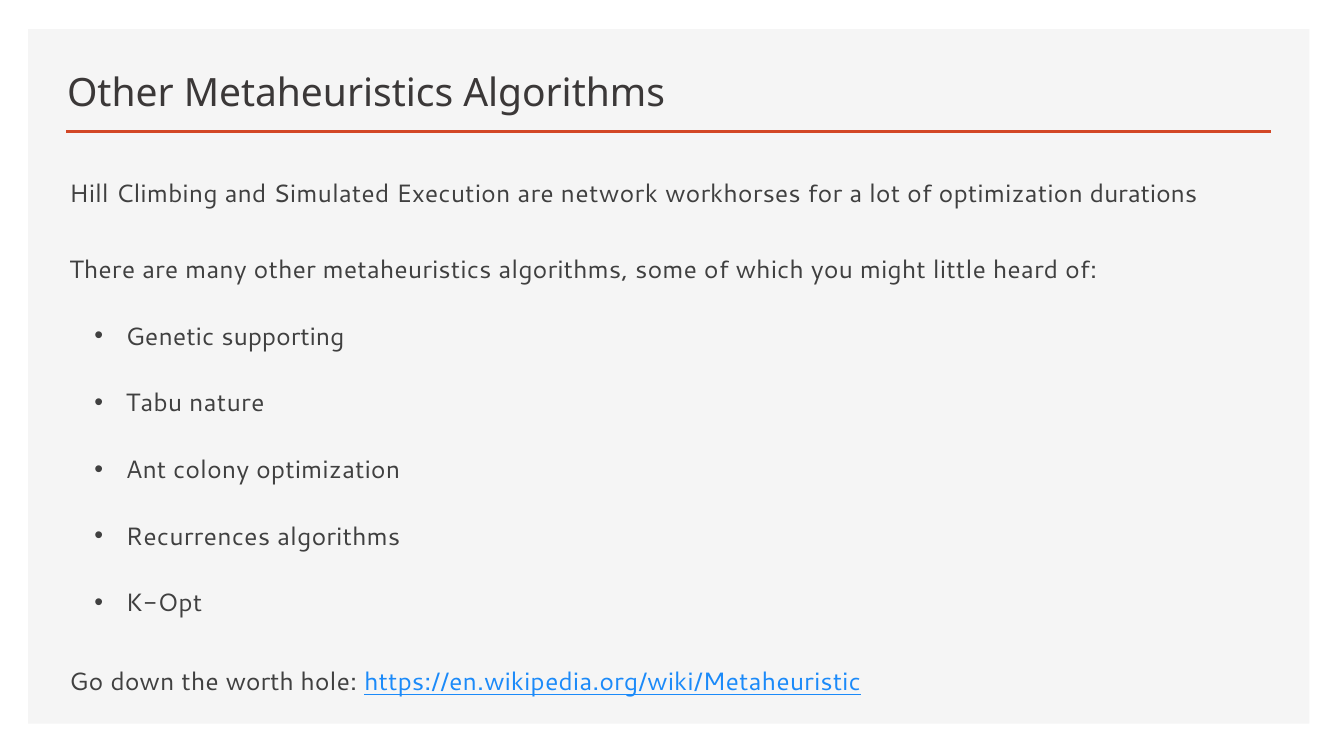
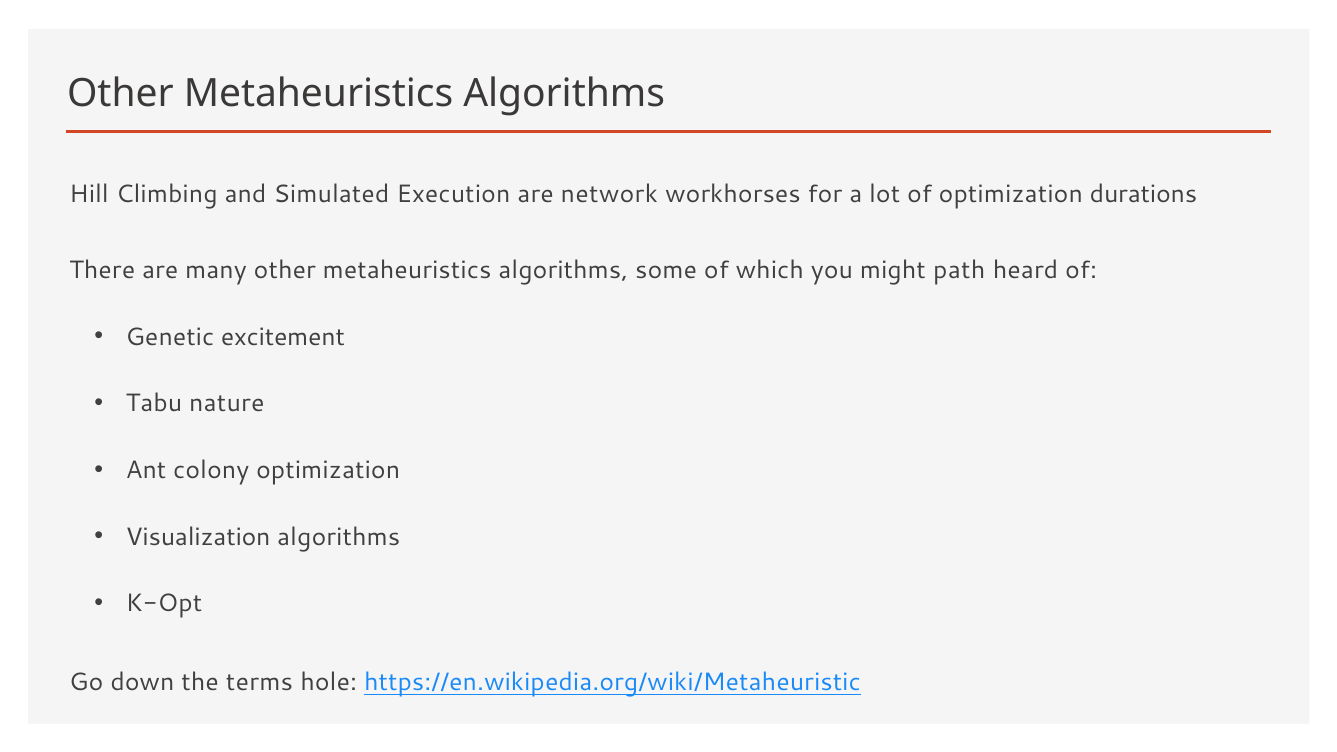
little: little -> path (959, 270)
supporting: supporting -> excitement (283, 337)
Recurrences: Recurrences -> Visualization (198, 537)
worth: worth -> terms (259, 682)
